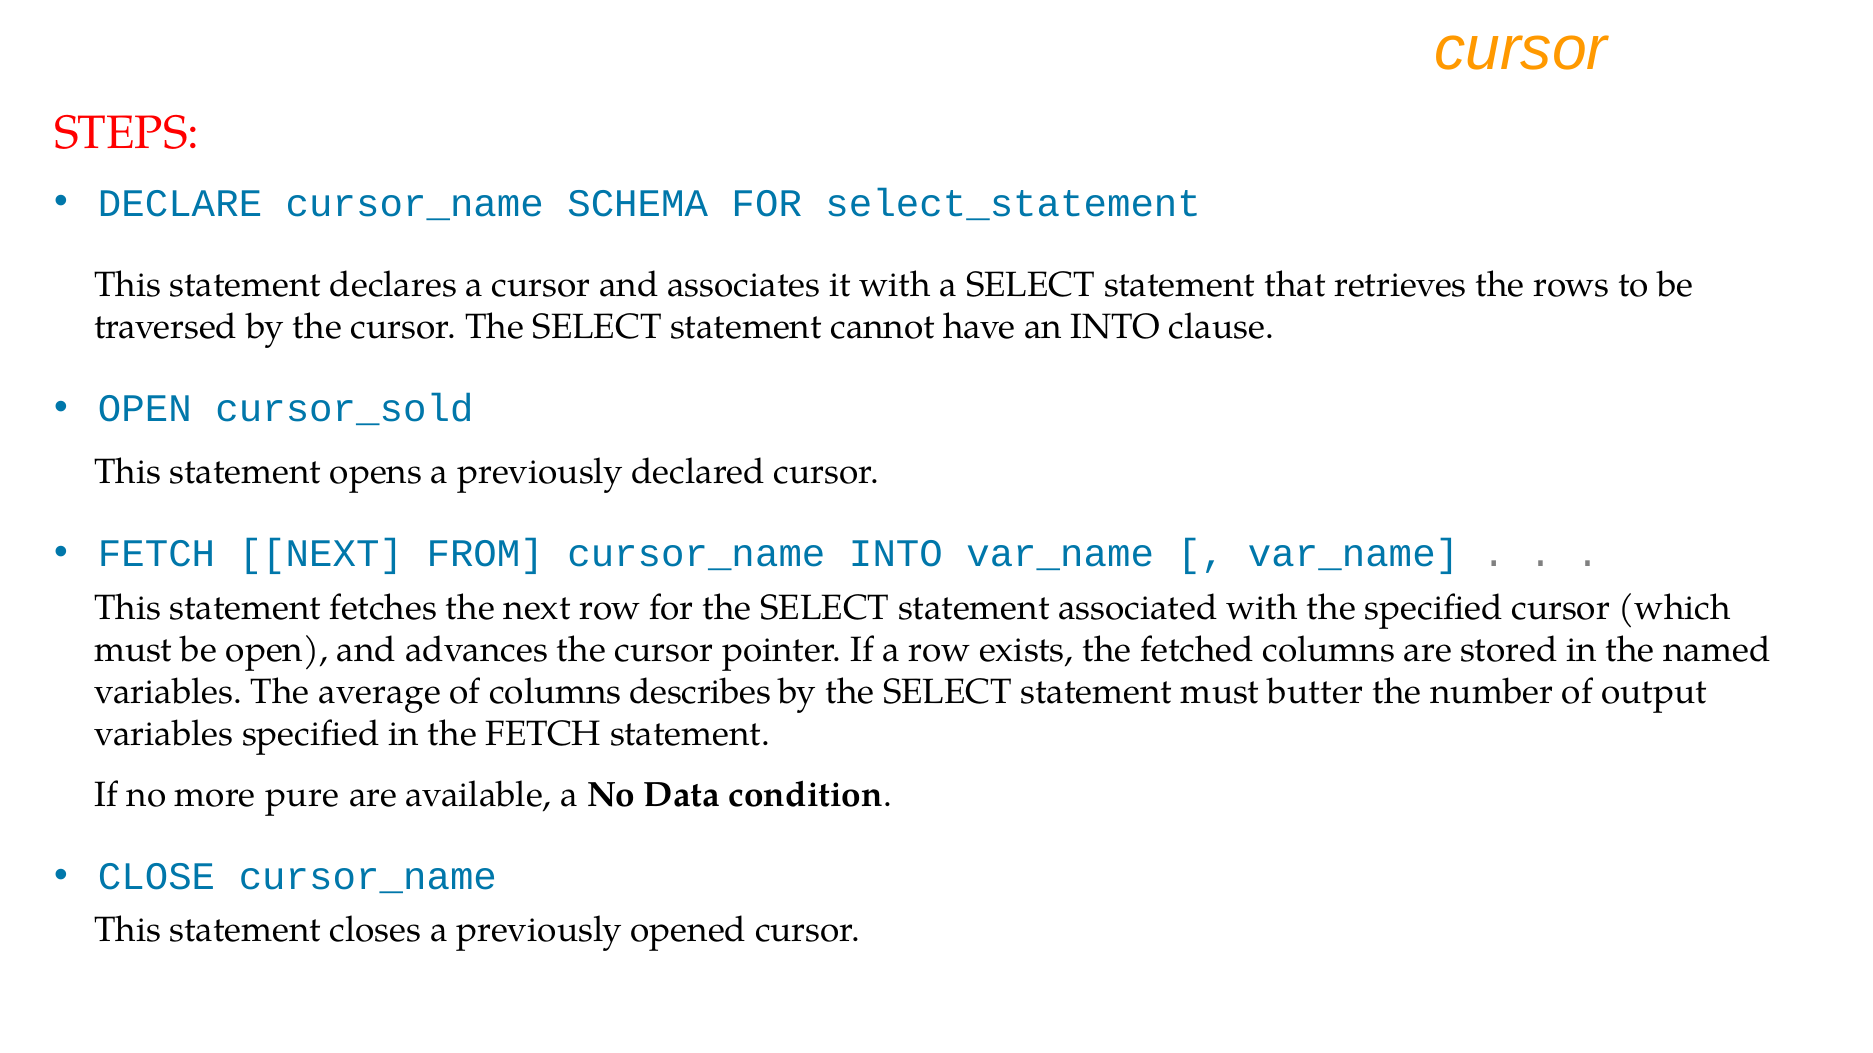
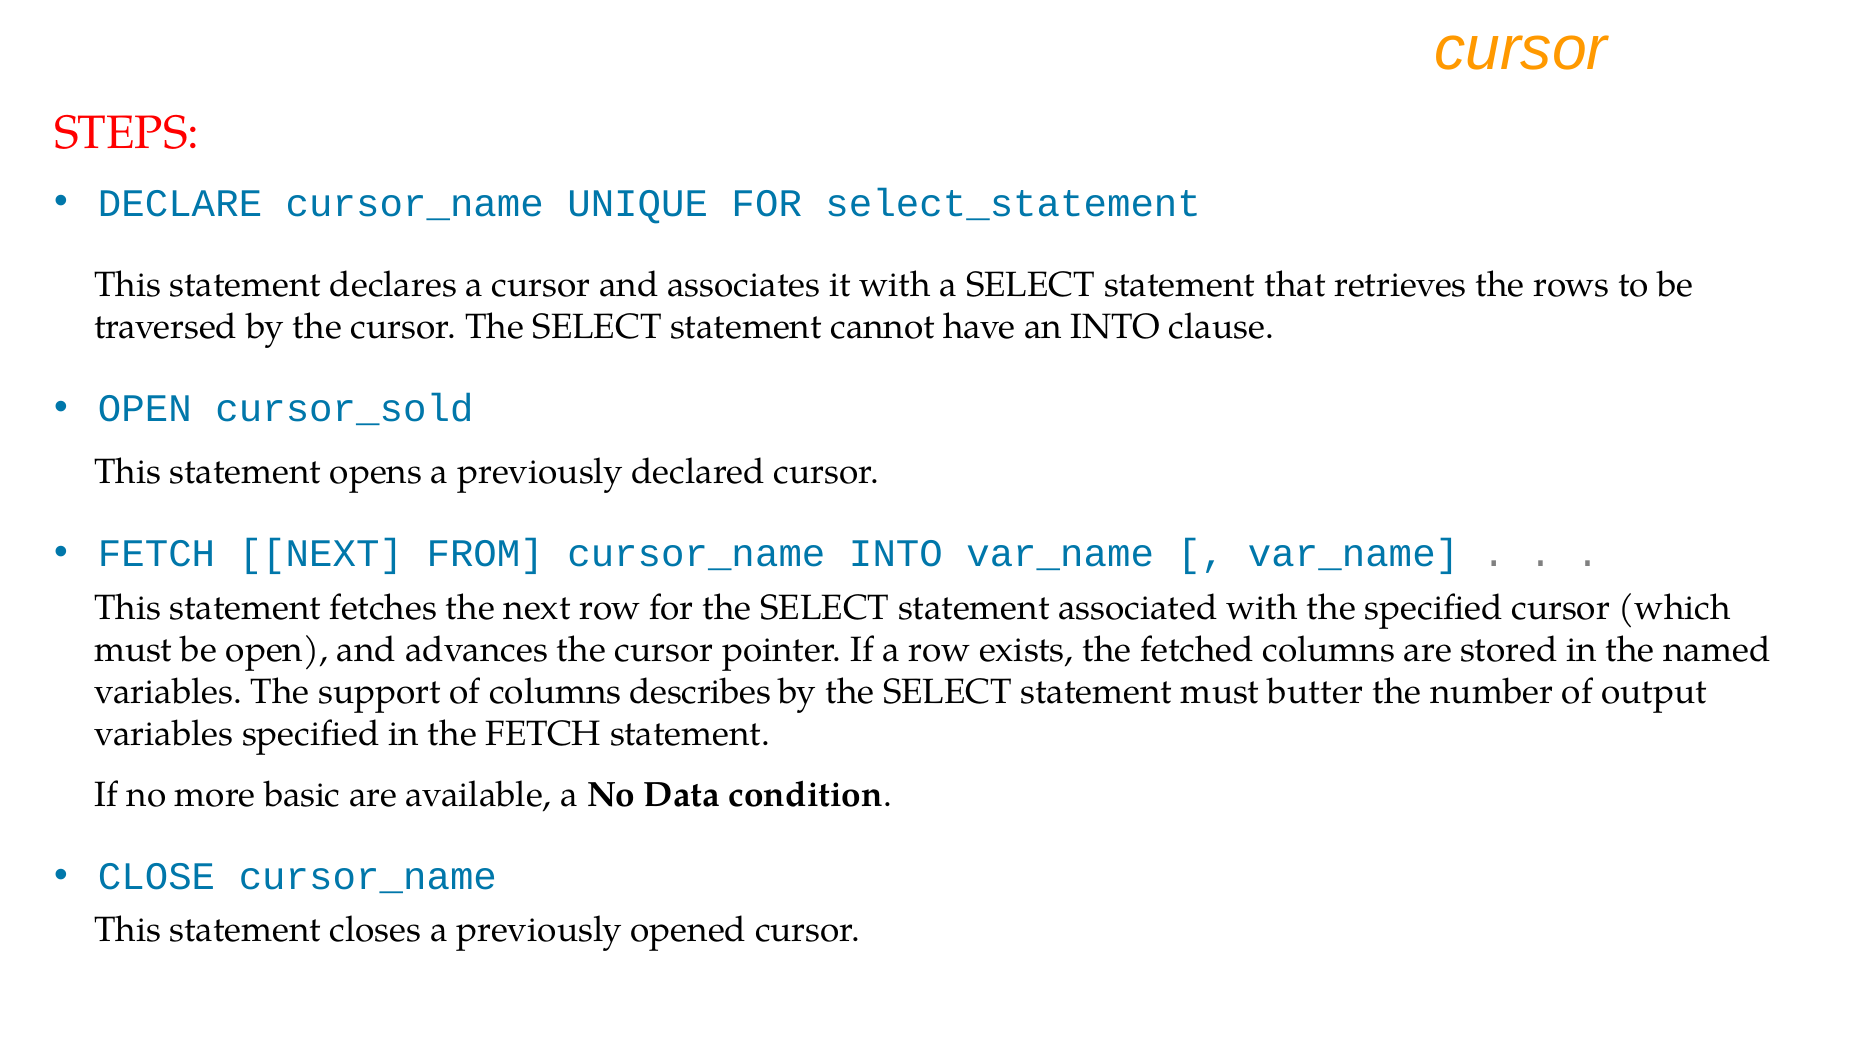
SCHEMA: SCHEMA -> UNIQUE (638, 203)
average: average -> support (380, 692)
pure: pure -> basic (303, 795)
